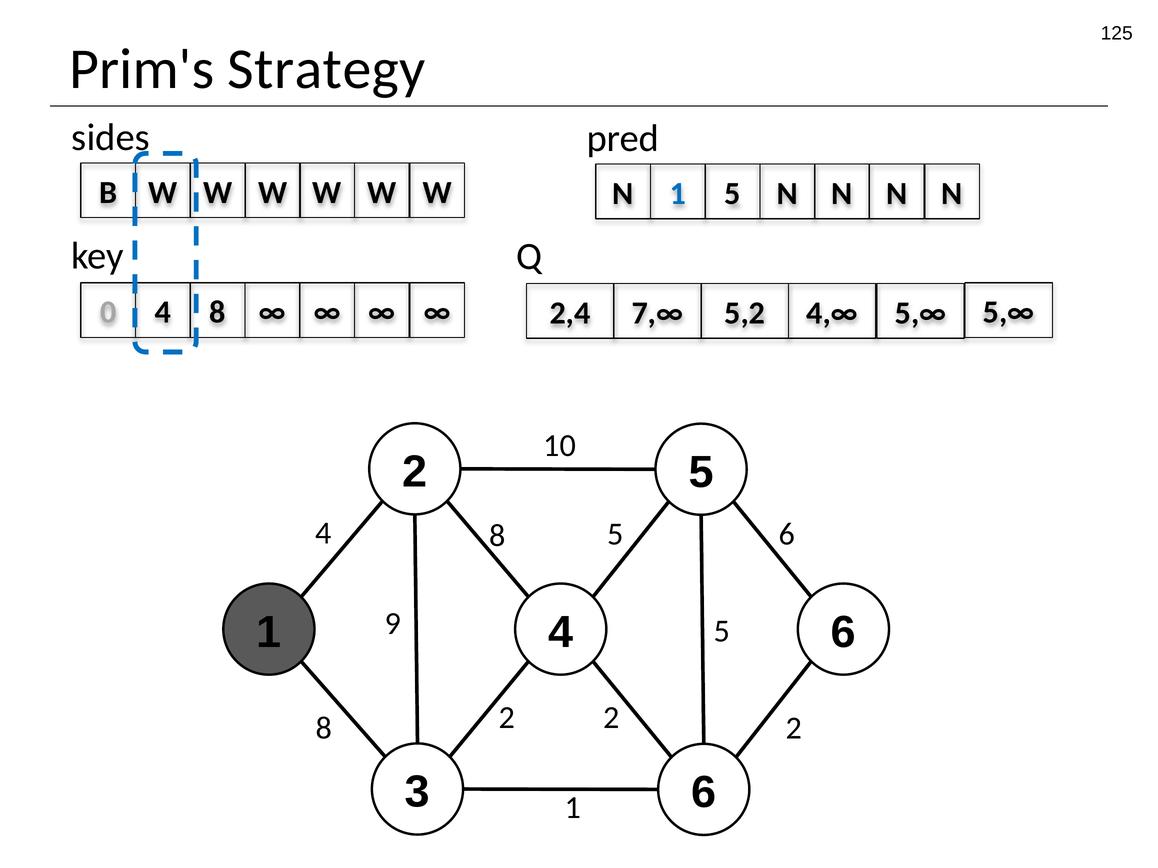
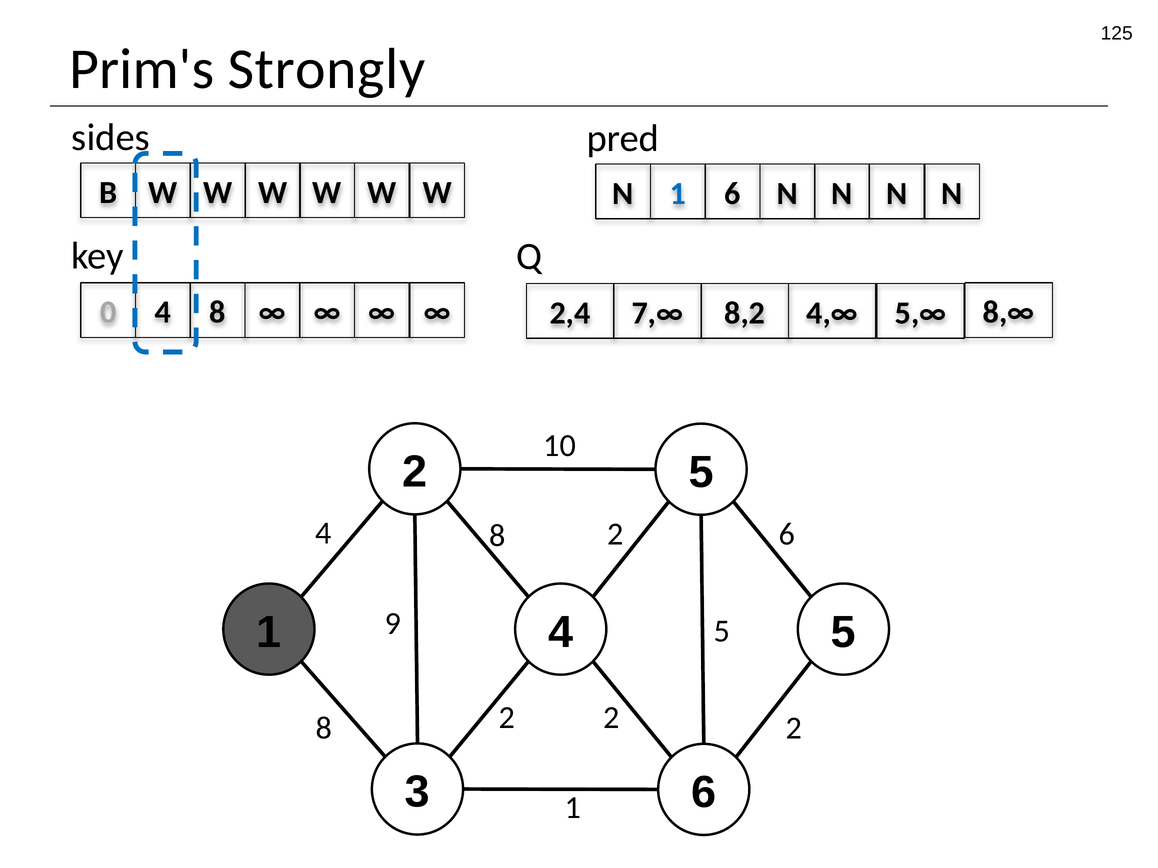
Strategy: Strategy -> Strongly (326, 69)
1 5: 5 -> 6 (733, 194)
5,2: 5,2 -> 8,2 (745, 313)
5,∞ 5,∞: 5,∞ -> 8,∞ (1009, 313)
8 5: 5 -> 2 (616, 534)
4 6: 6 -> 5 (843, 633)
